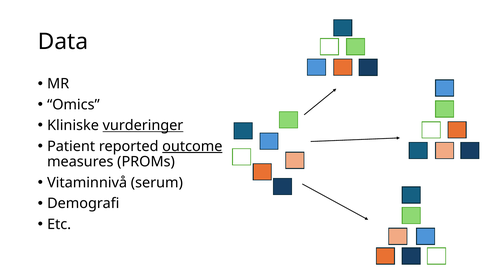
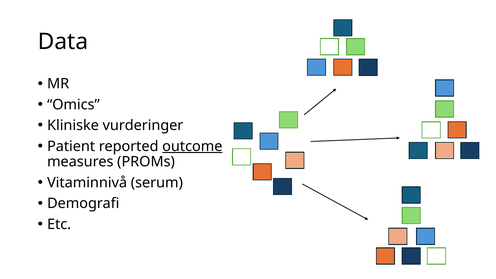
vurderinger underline: present -> none (143, 125)
